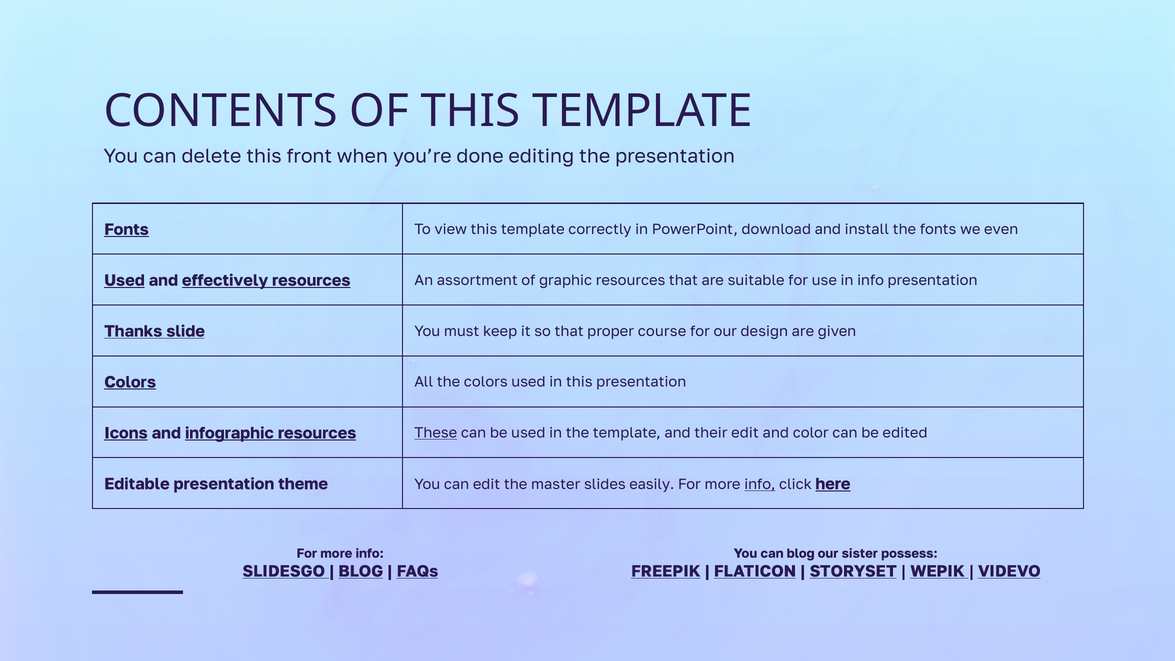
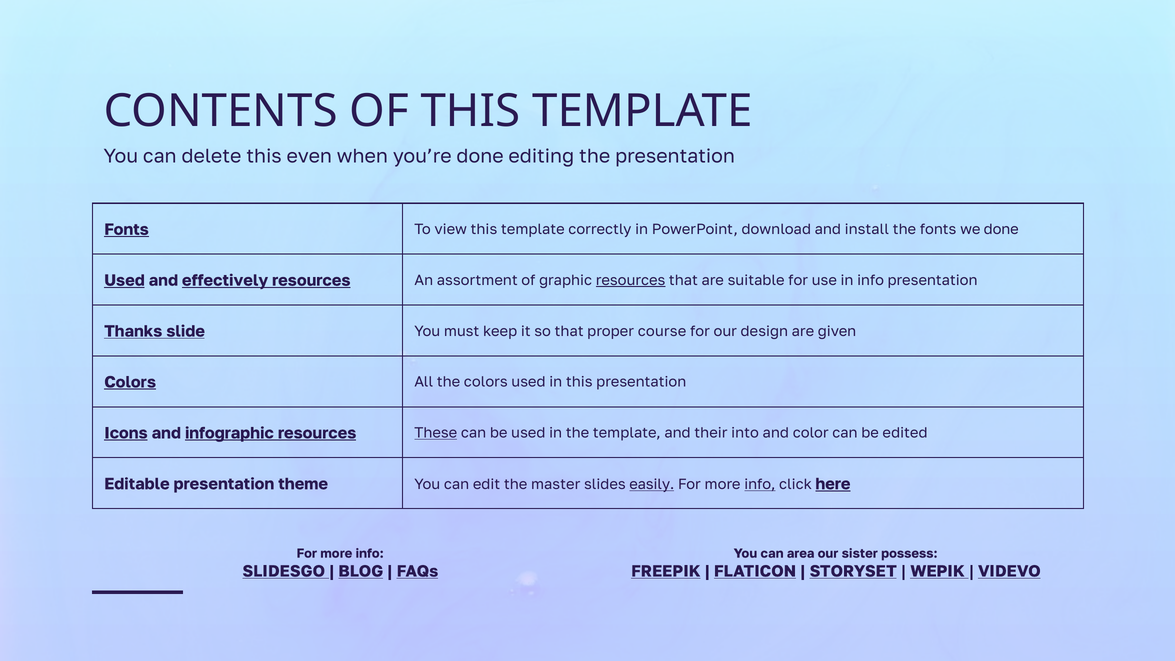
front: front -> even (309, 156)
we even: even -> done (1001, 229)
resources underline: none -> present (631, 280)
their edit: edit -> into (745, 433)
easily underline: none -> present (652, 484)
can blog: blog -> area (801, 553)
